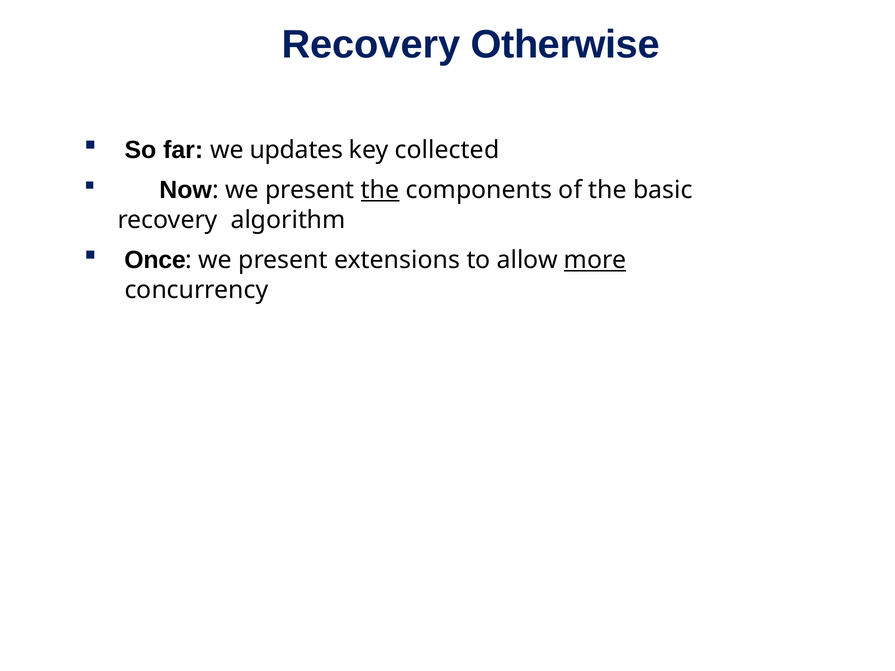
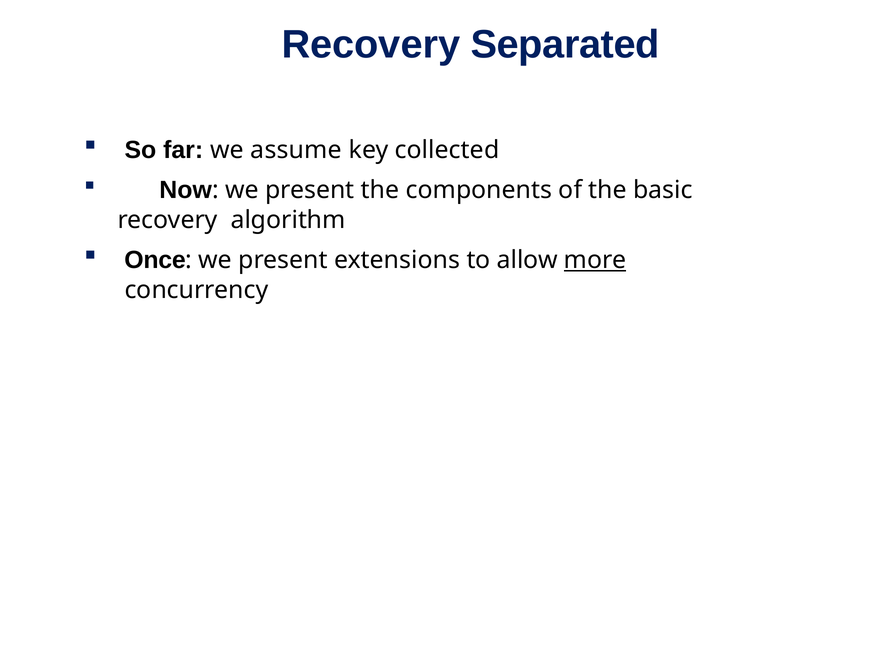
Otherwise: Otherwise -> Separated (565, 44)
updates: updates -> assume (296, 150)
the underline: present -> none (380, 190)
